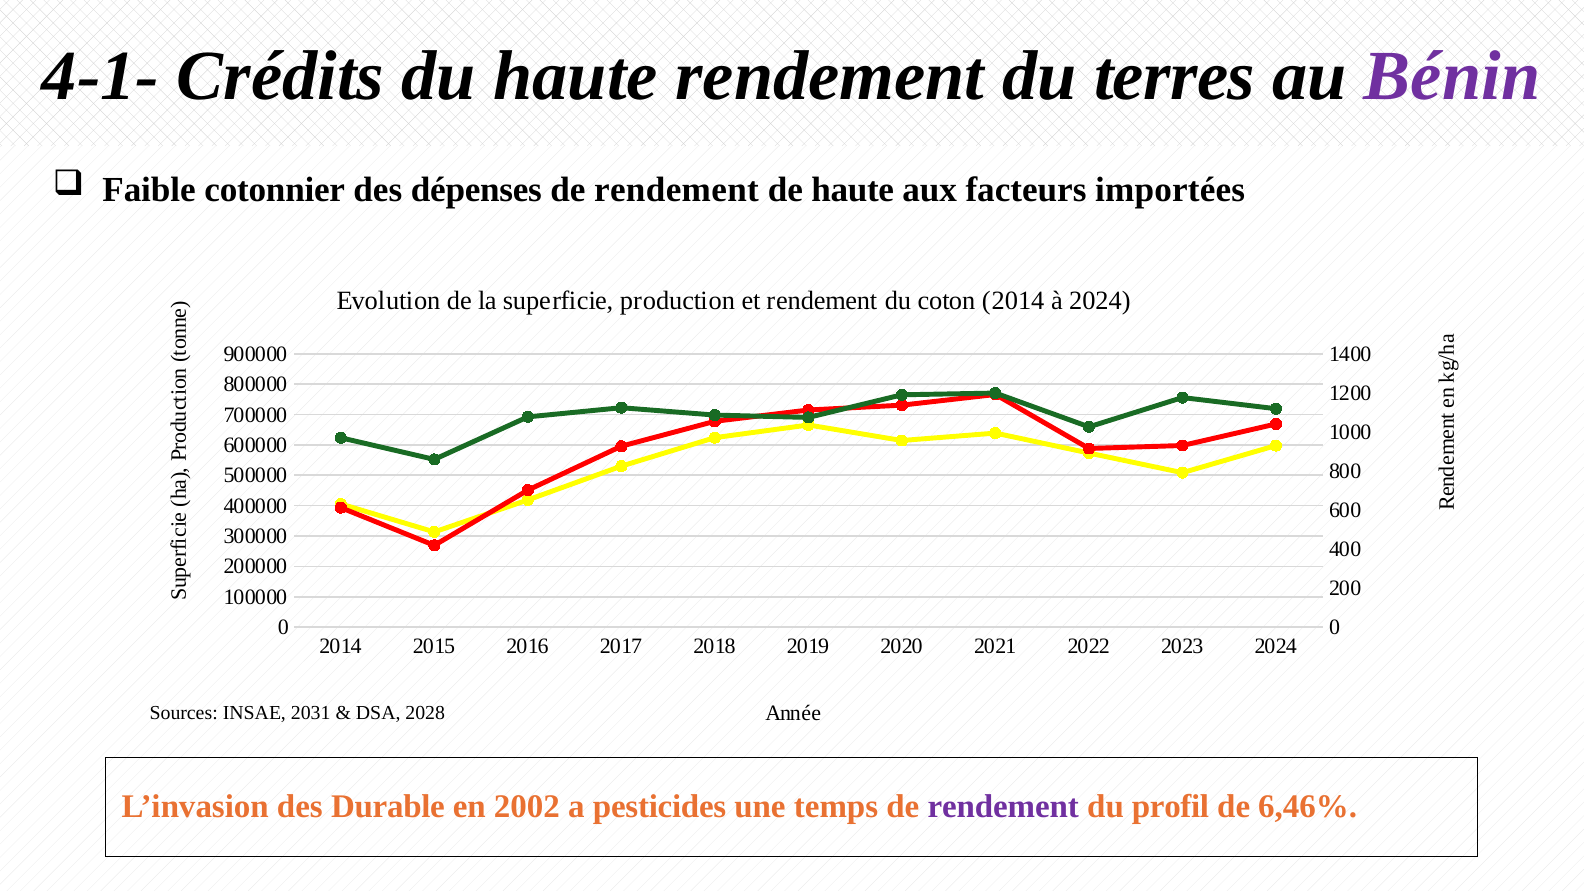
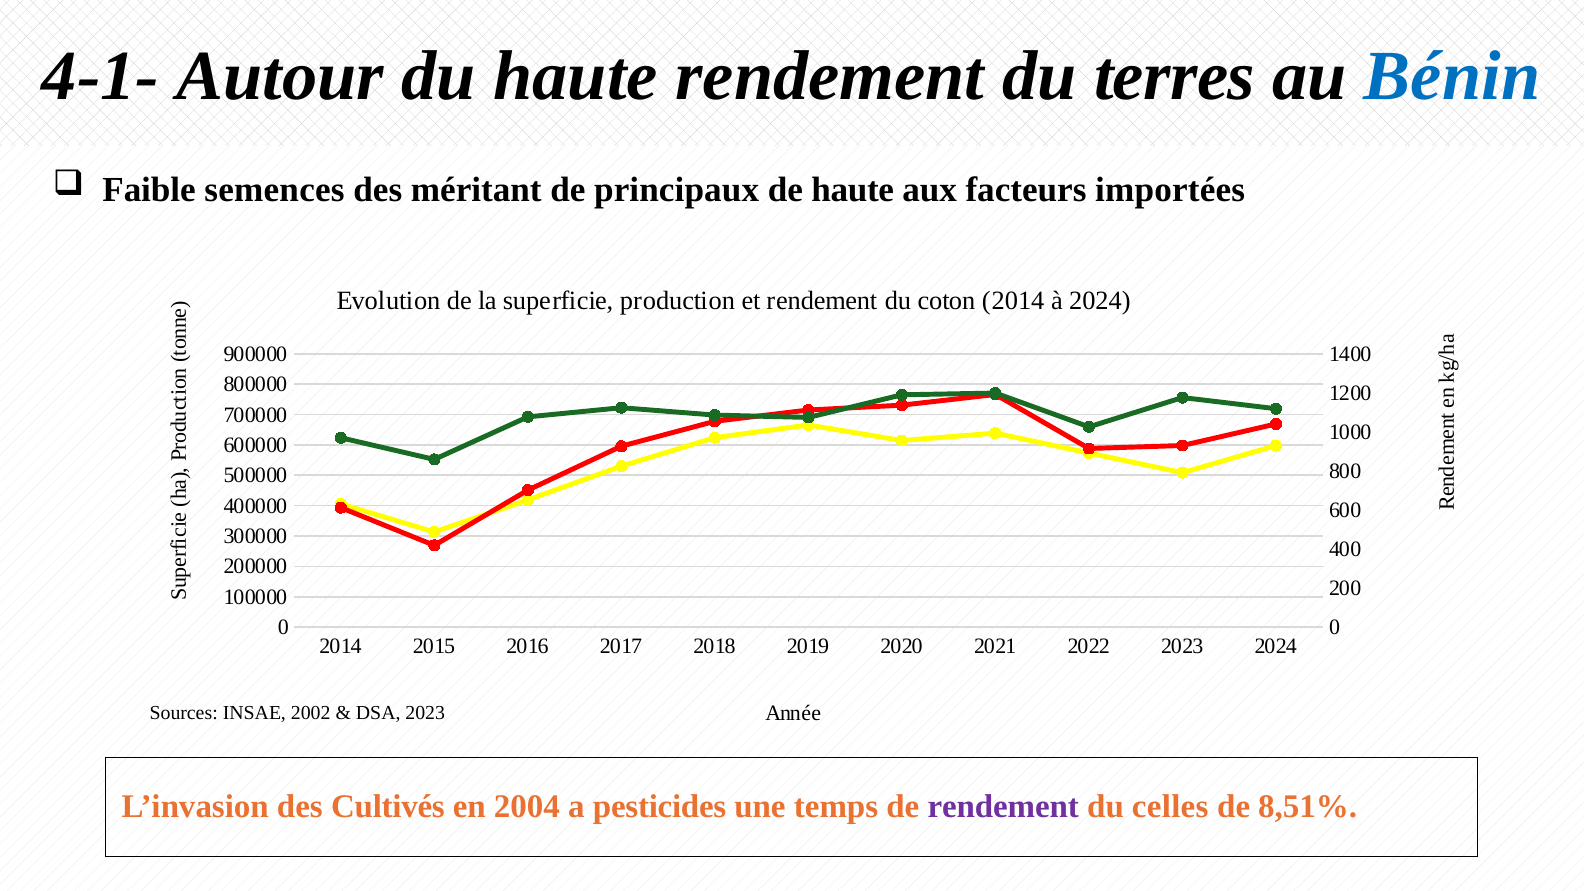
Crédits: Crédits -> Autour (280, 76)
Bénin colour: purple -> blue (1452, 76)
cotonnier: cotonnier -> semences (274, 190)
dépenses: dépenses -> méritant (476, 190)
rendement: rendement -> principaux (677, 190)
2031: 2031 -> 2002 (311, 713)
DSA 2028: 2028 -> 2023 (425, 713)
Durable: Durable -> Cultivés (388, 807)
2002: 2002 -> 2004 (527, 807)
profil: profil -> celles (1170, 807)
6,46%: 6,46% -> 8,51% (1308, 807)
